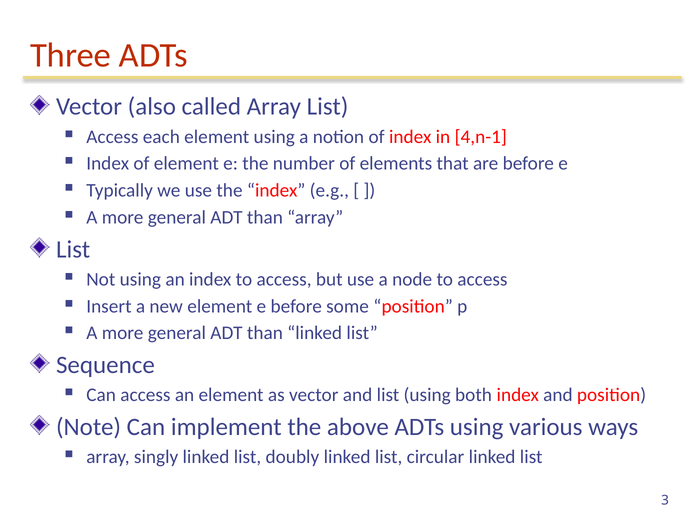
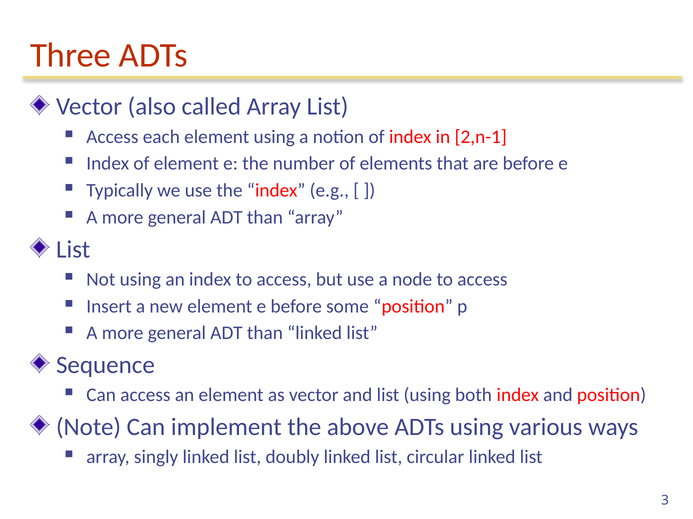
4,n-1: 4,n-1 -> 2,n-1 (481, 137)
